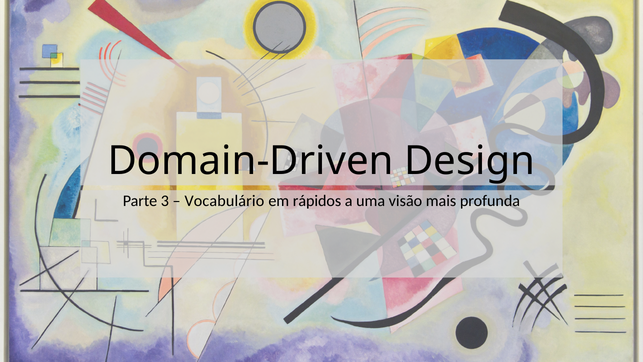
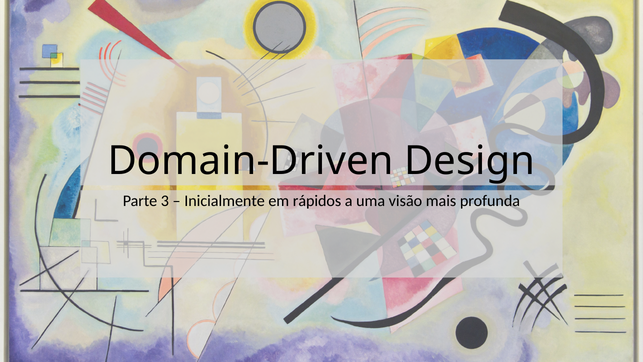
Vocabulário: Vocabulário -> Inicialmente (225, 201)
